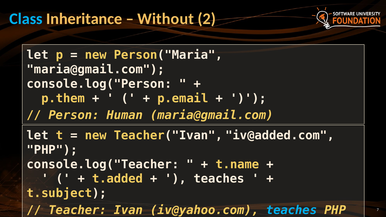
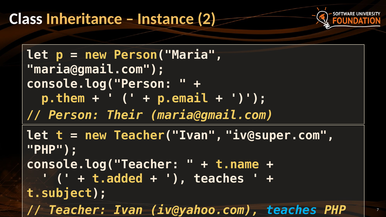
Class colour: light blue -> white (26, 19)
Without: Without -> Instance (166, 19)
Human: Human -> Their (125, 115)
iv@added.com: iv@added.com -> iv@super.com (280, 135)
